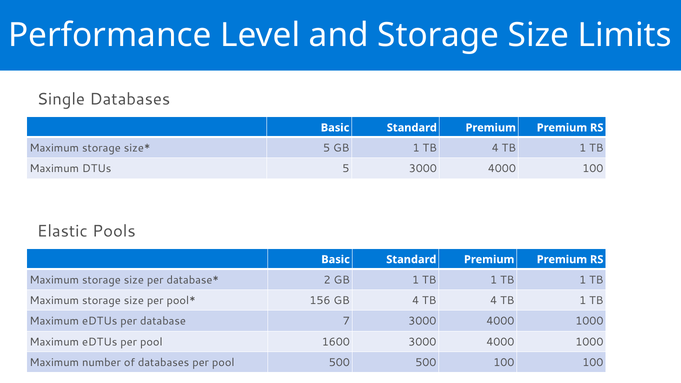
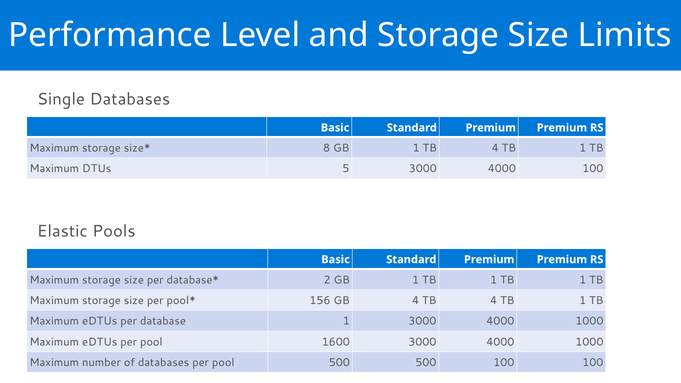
5: 5 -> 8 (327, 148)
database 7: 7 -> 1 (346, 321)
